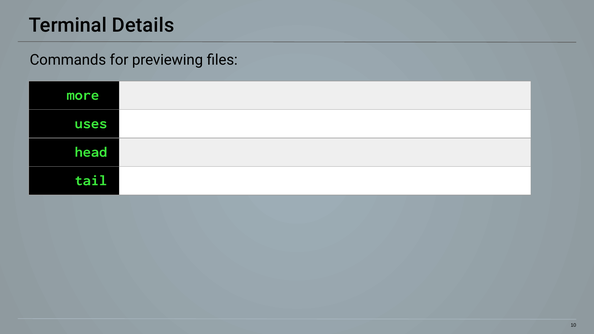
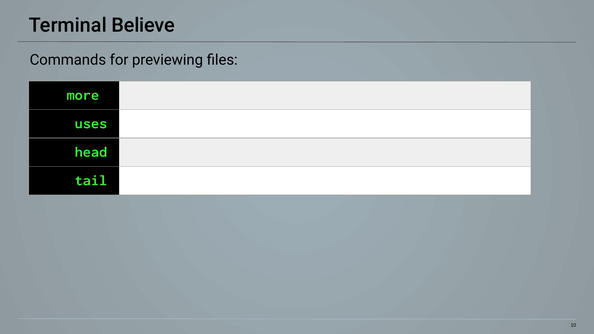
Details: Details -> Believe (143, 25)
